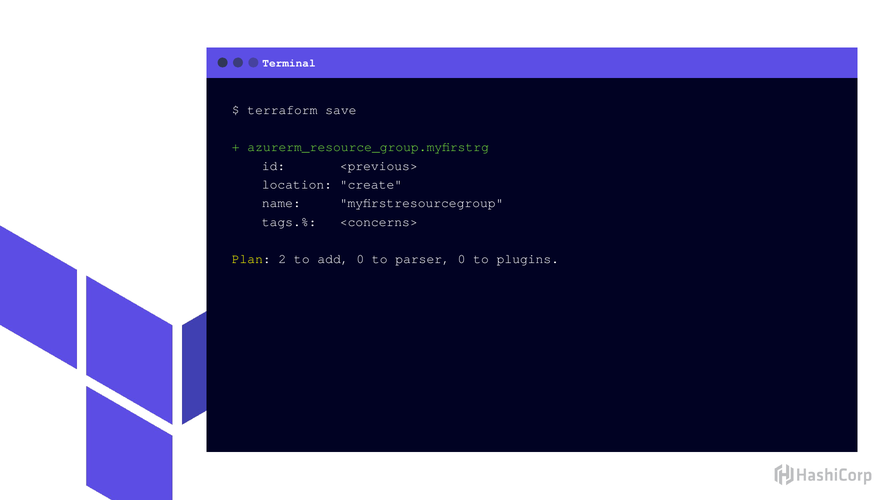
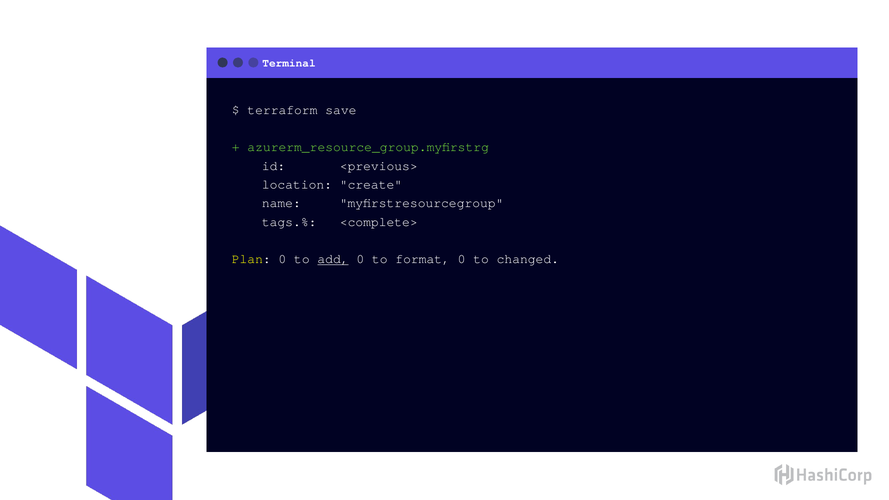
<concerns>: <concerns> -> <complete> (379, 222)
Plan 2: 2 -> 0 (282, 259)
add underline: none -> present (333, 259)
parser: parser -> format (423, 259)
plugins: plugins -> changed (528, 259)
